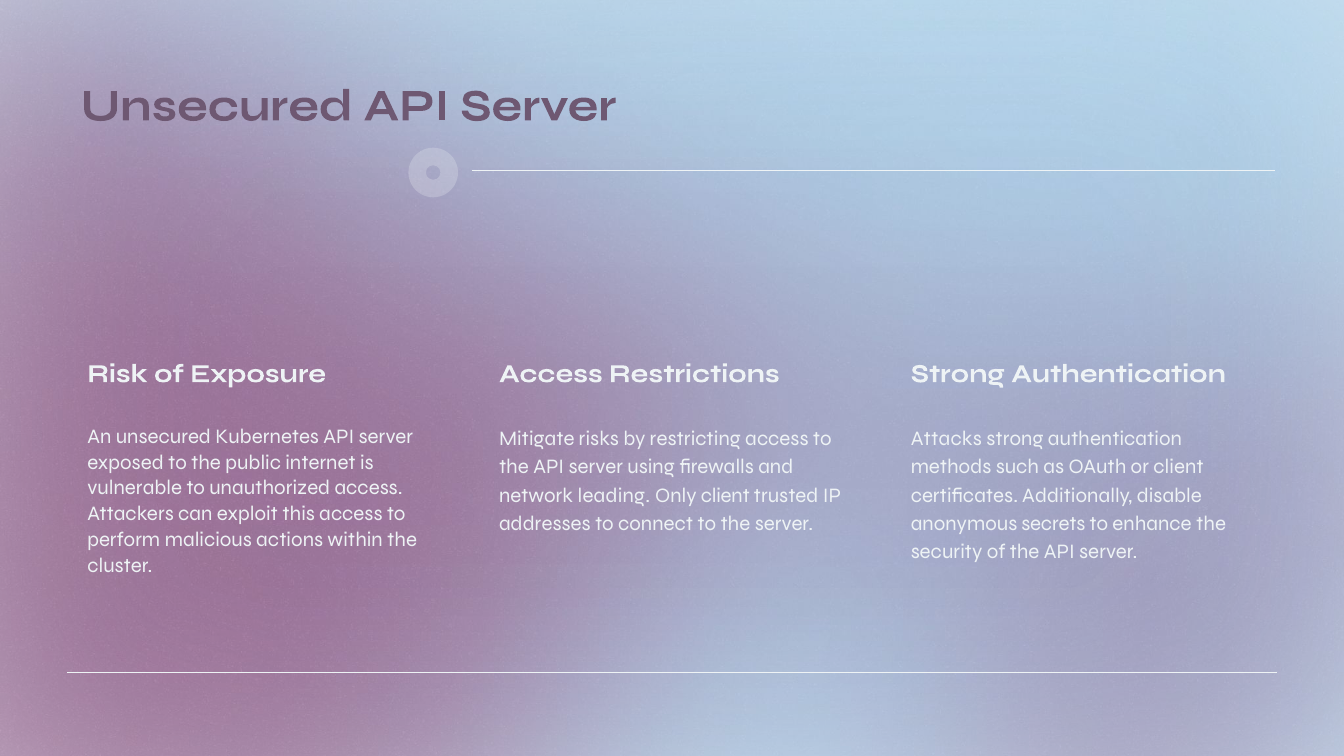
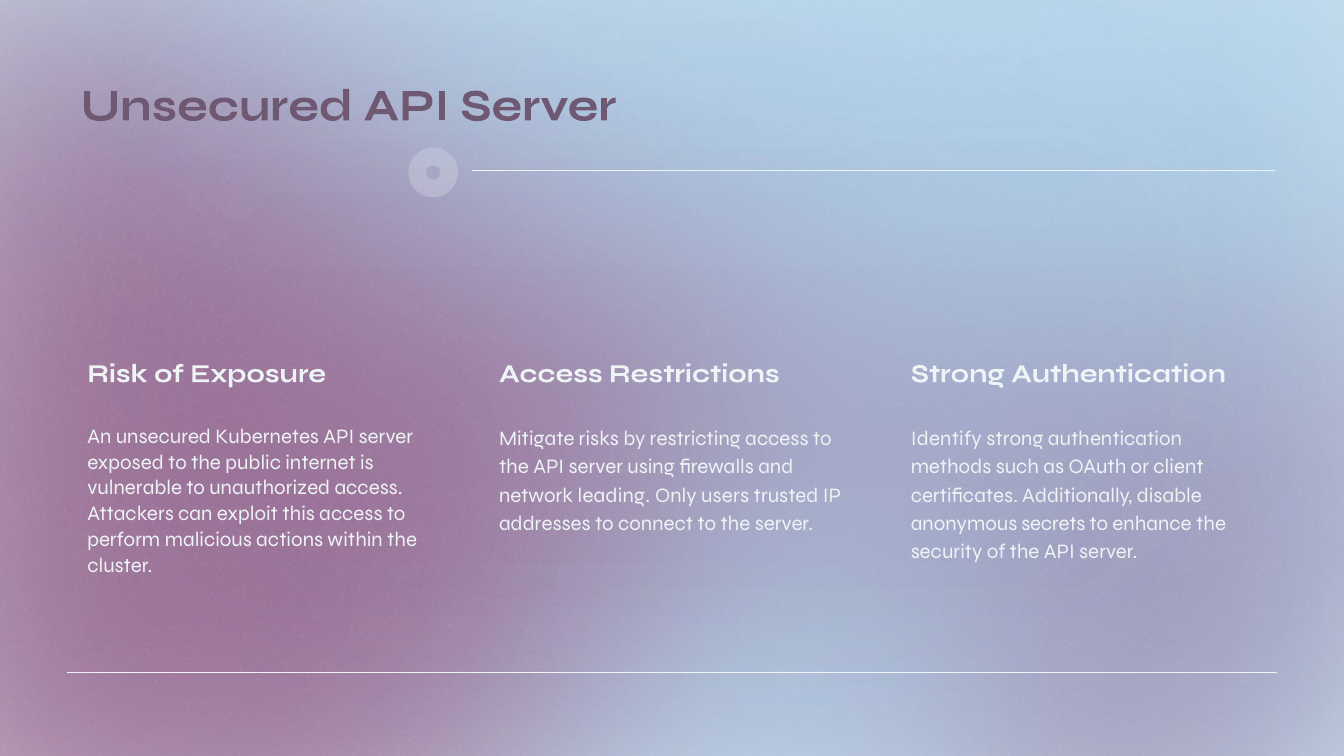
Attacks: Attacks -> Identify (946, 439)
Only client: client -> users (725, 495)
